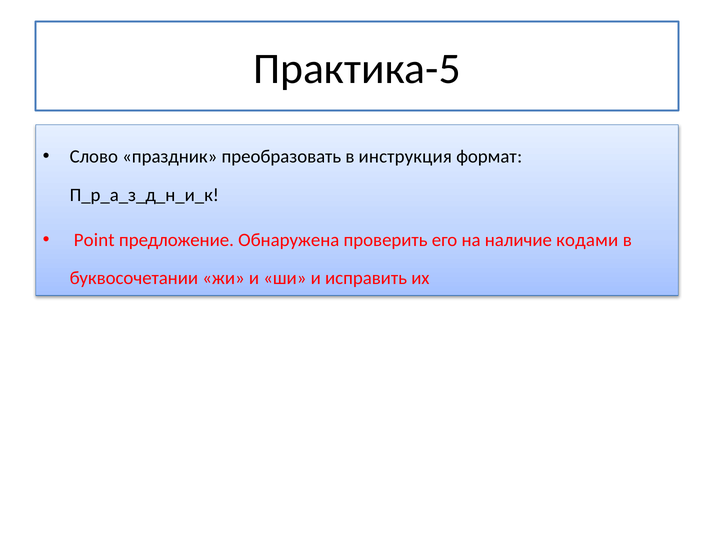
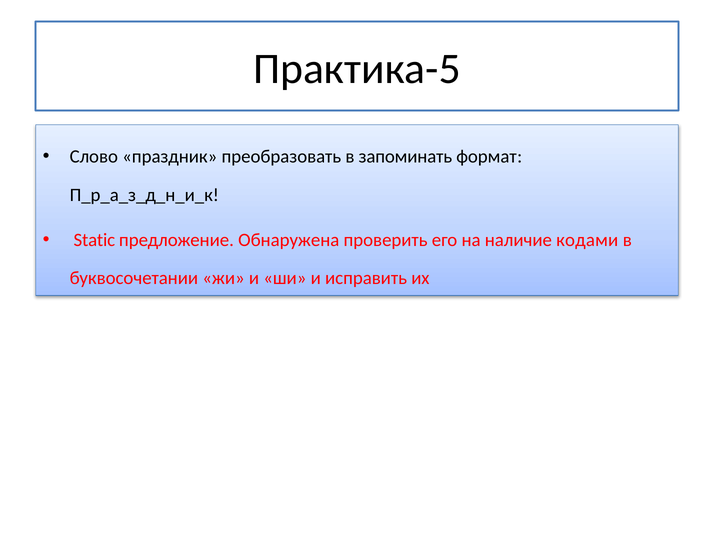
инструкция: инструкция -> запоминать (405, 157)
Point: Point -> Static (94, 240)
